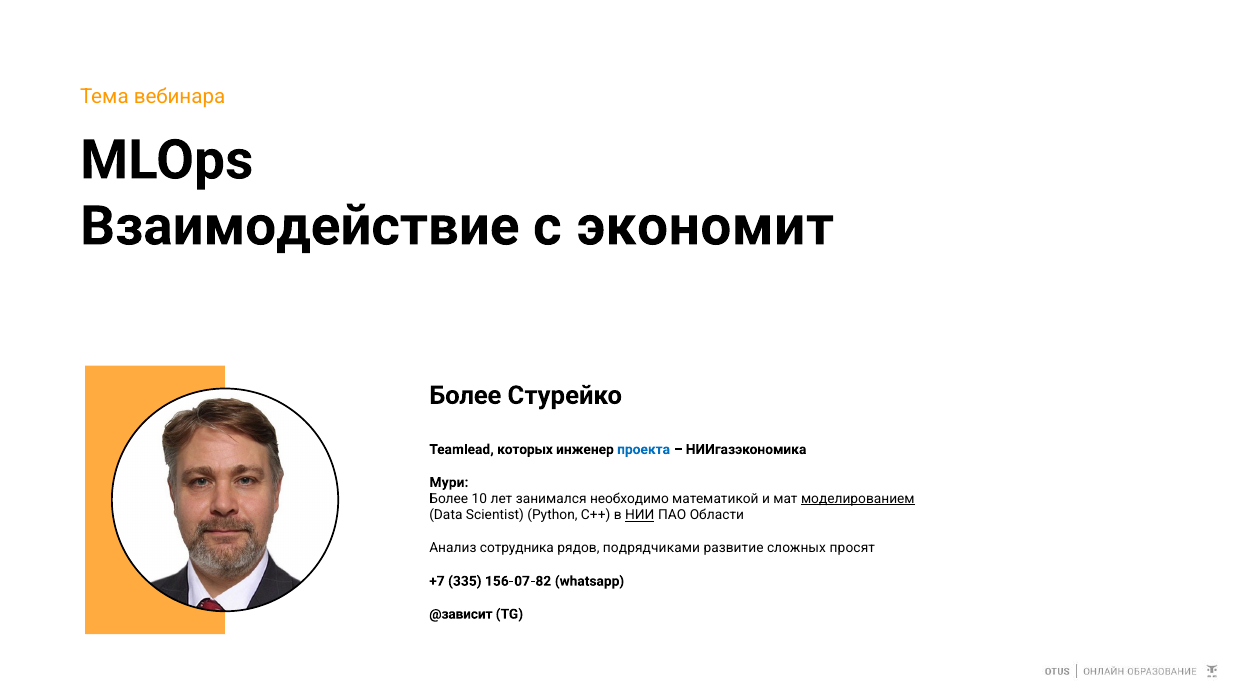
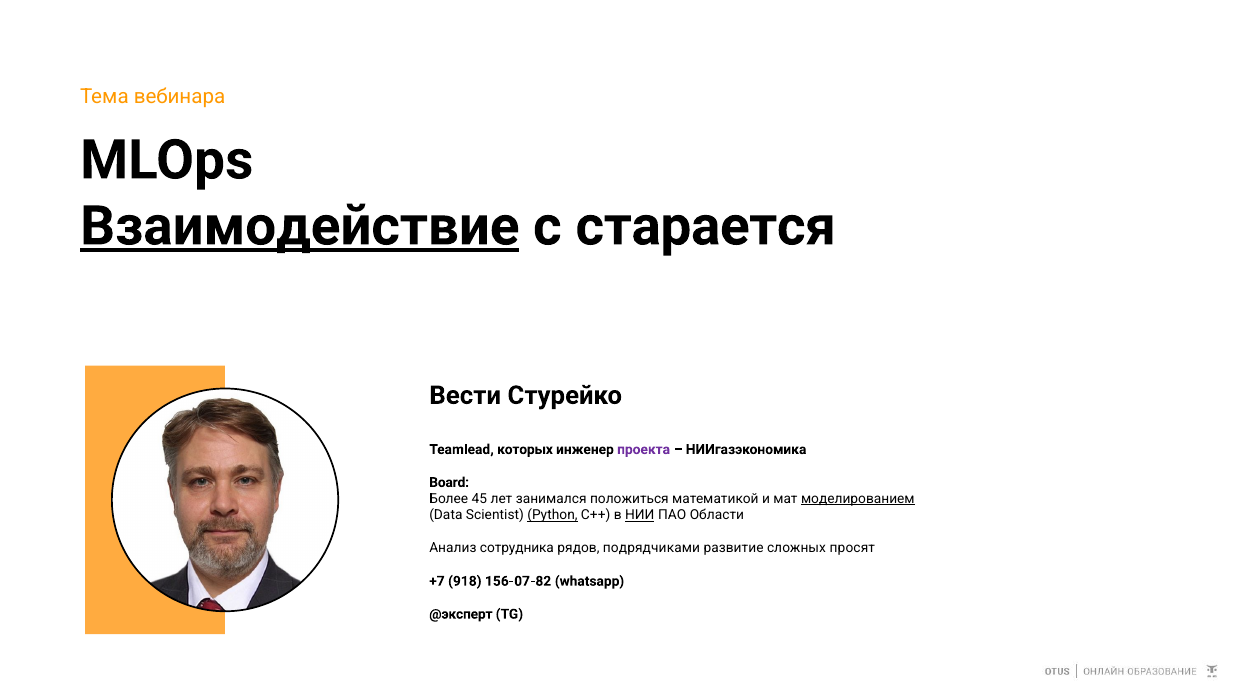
Взаимодействие underline: none -> present (300, 226)
экономит: экономит -> старается (706, 226)
Более: Более -> Вести (465, 395)
проекта colour: blue -> purple (644, 449)
Мури: Мури -> Board (449, 482)
10: 10 -> 45 (479, 499)
необходимо: необходимо -> положиться (629, 499)
Python underline: none -> present (552, 515)
335: 335 -> 918 (465, 581)
@зависит: @зависит -> @эксперт (461, 614)
